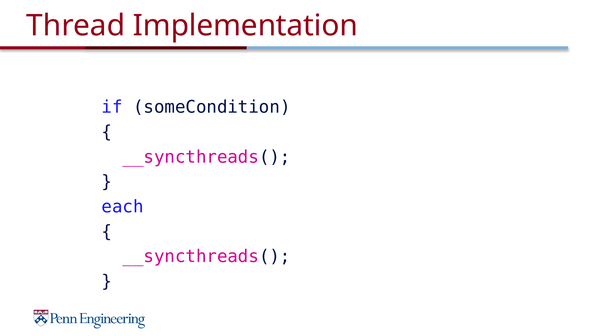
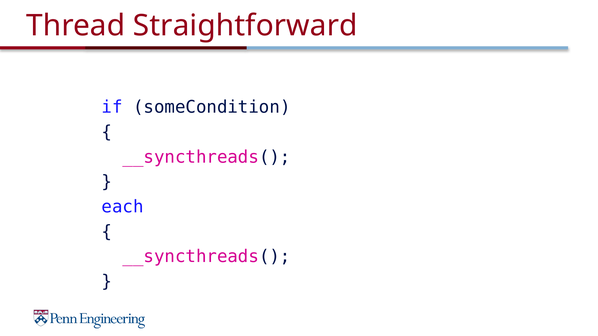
Implementation: Implementation -> Straightforward (245, 26)
